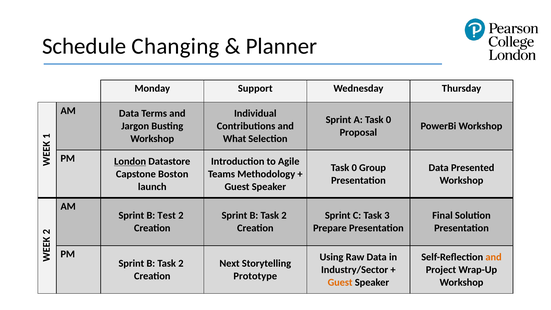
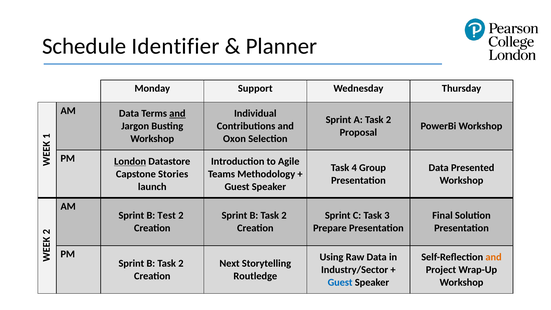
Changing: Changing -> Identifier (176, 46)
and underline: none -> present (177, 114)
A Task 0: 0 -> 2 (388, 120)
What: What -> Oxon (234, 139)
0: 0 -> 4 (354, 168)
Boston: Boston -> Stories (173, 174)
Prototype: Prototype -> Routledge (255, 276)
Guest colour: orange -> blue (340, 282)
